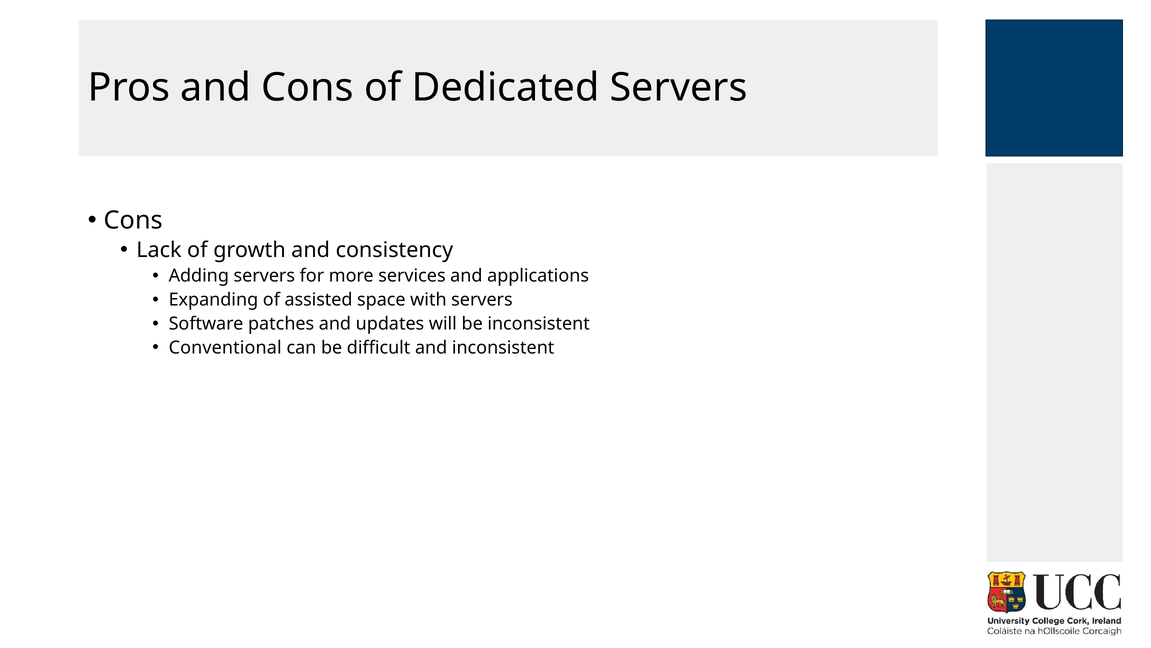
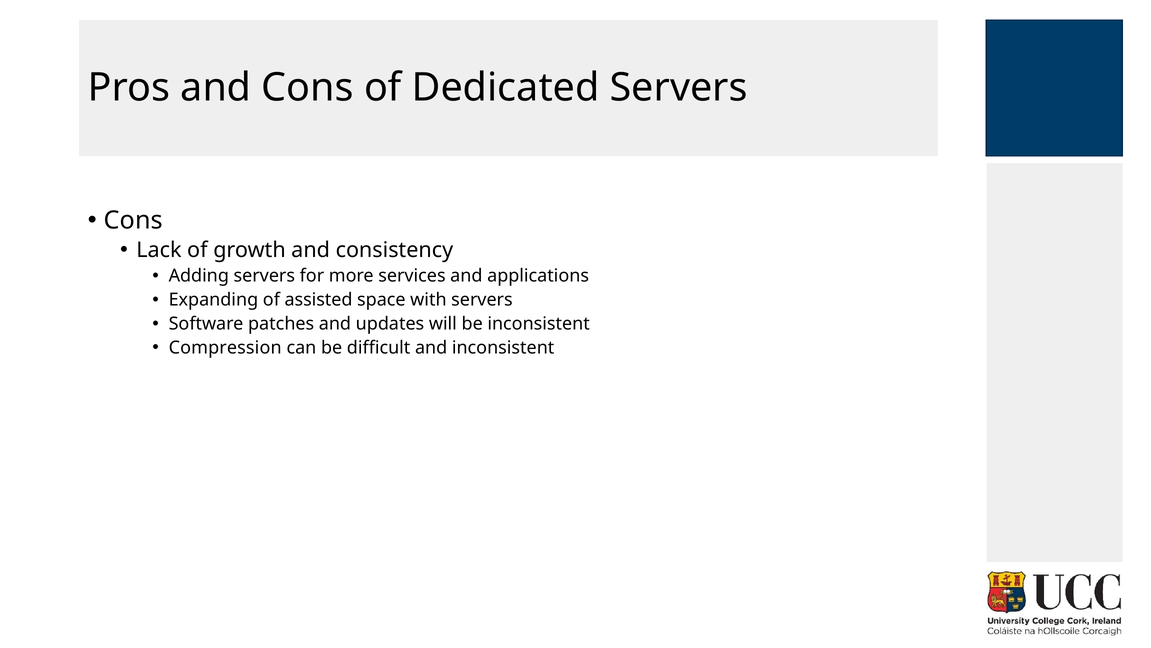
Conventional: Conventional -> Compression (225, 347)
